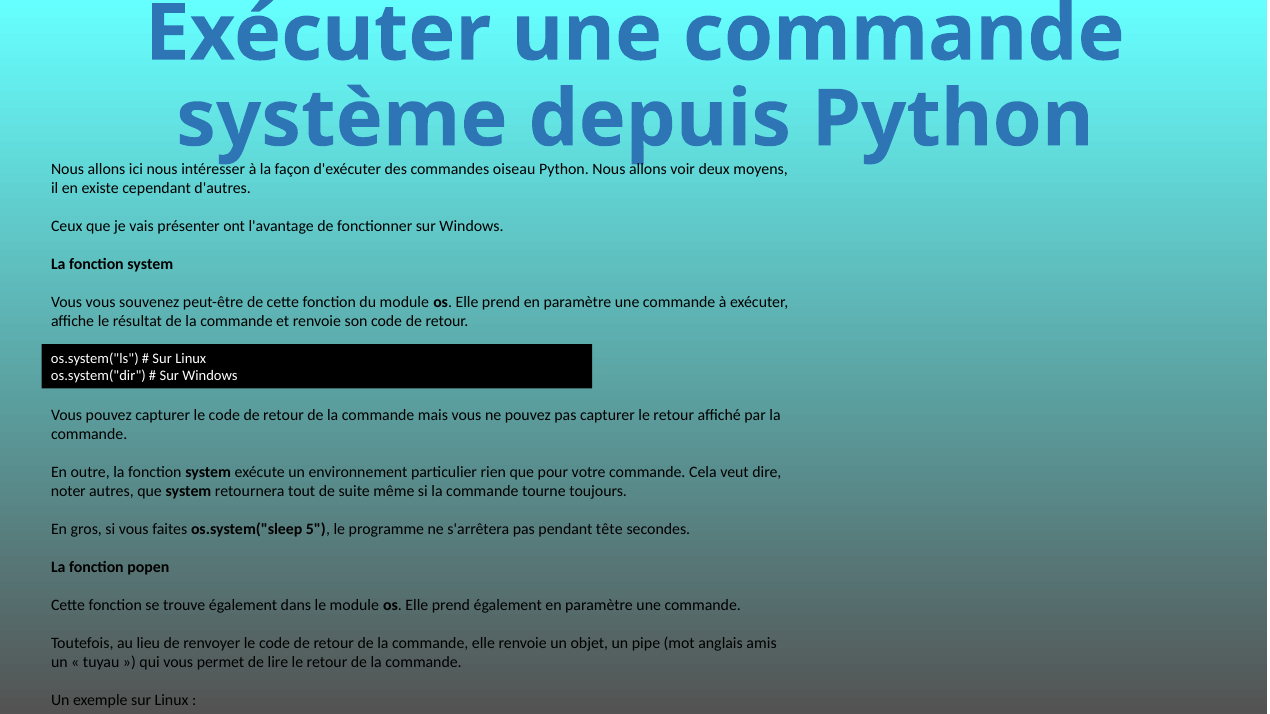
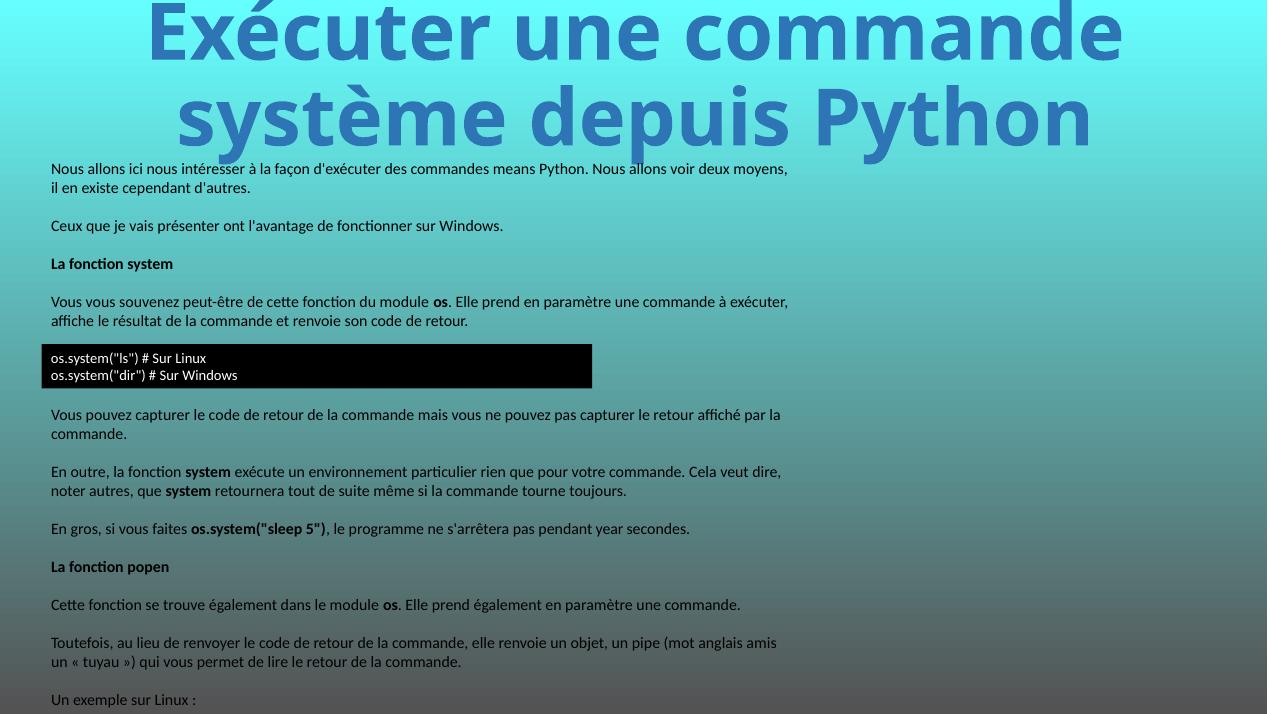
oiseau: oiseau -> means (514, 169)
tête: tête -> year (610, 529)
